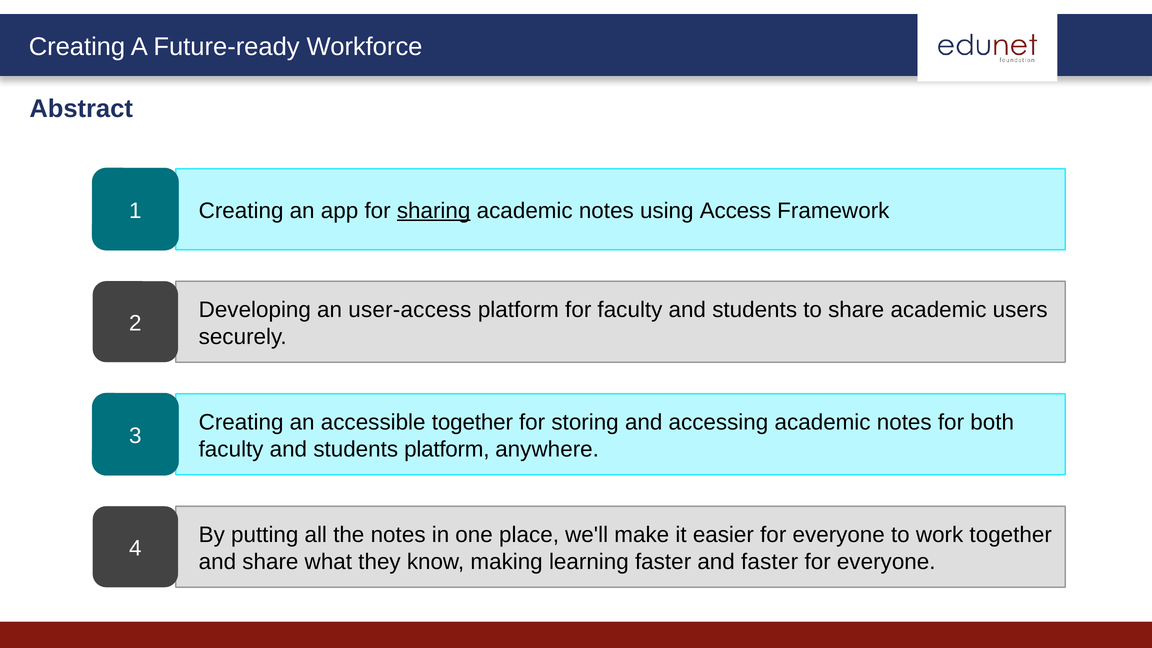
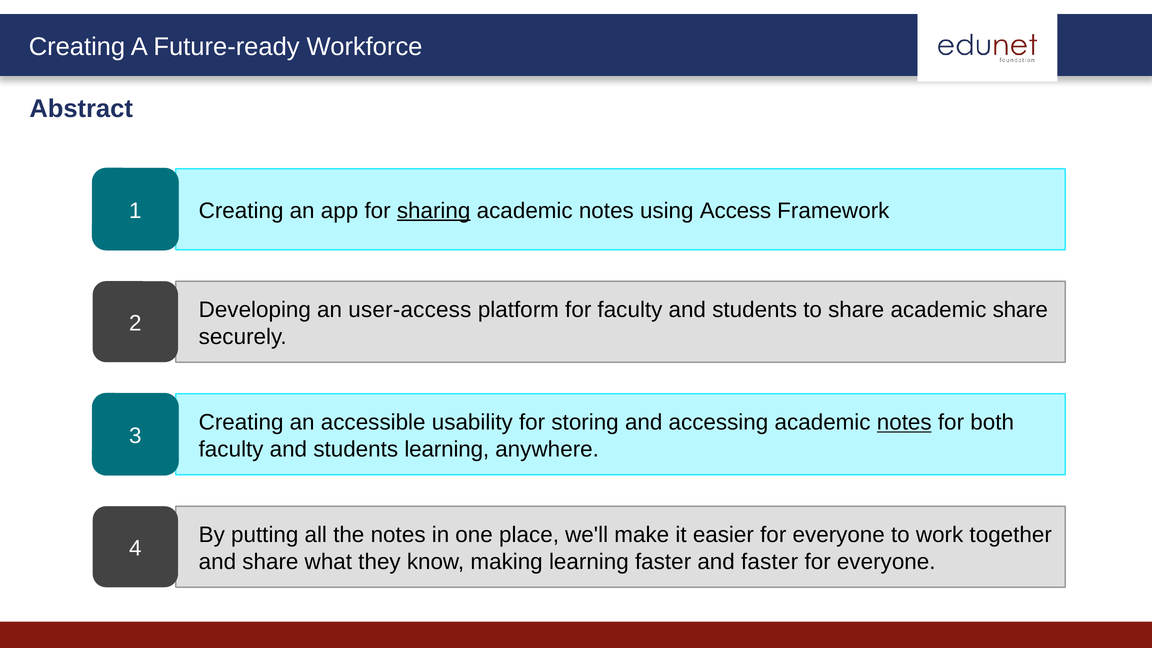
academic users: users -> share (1020, 310)
accessible together: together -> usability (472, 422)
notes underline: none -> present (904, 422)
students platform: platform -> learning (447, 449)
